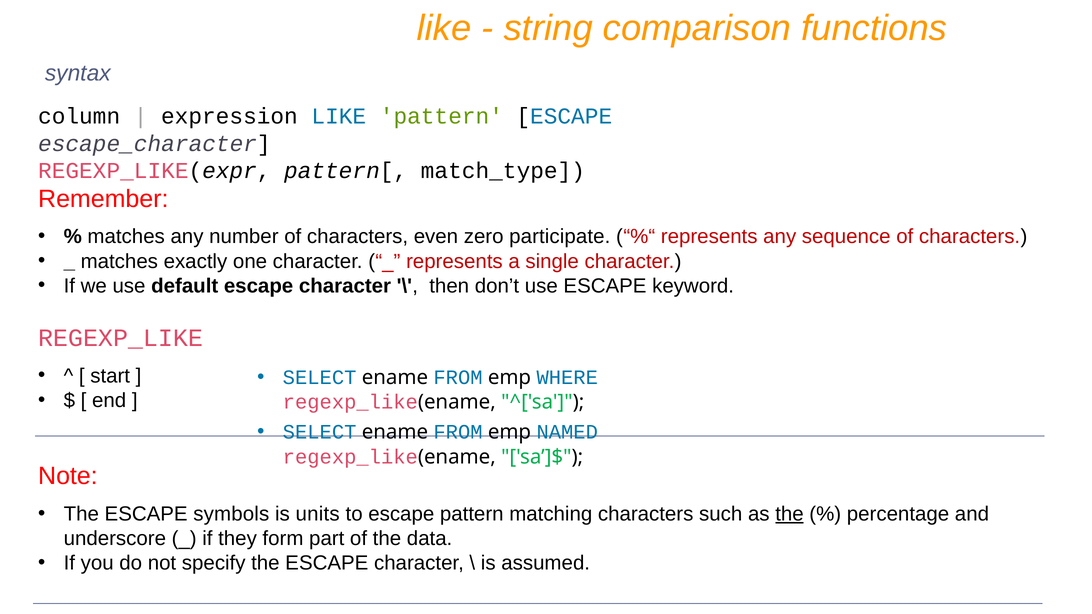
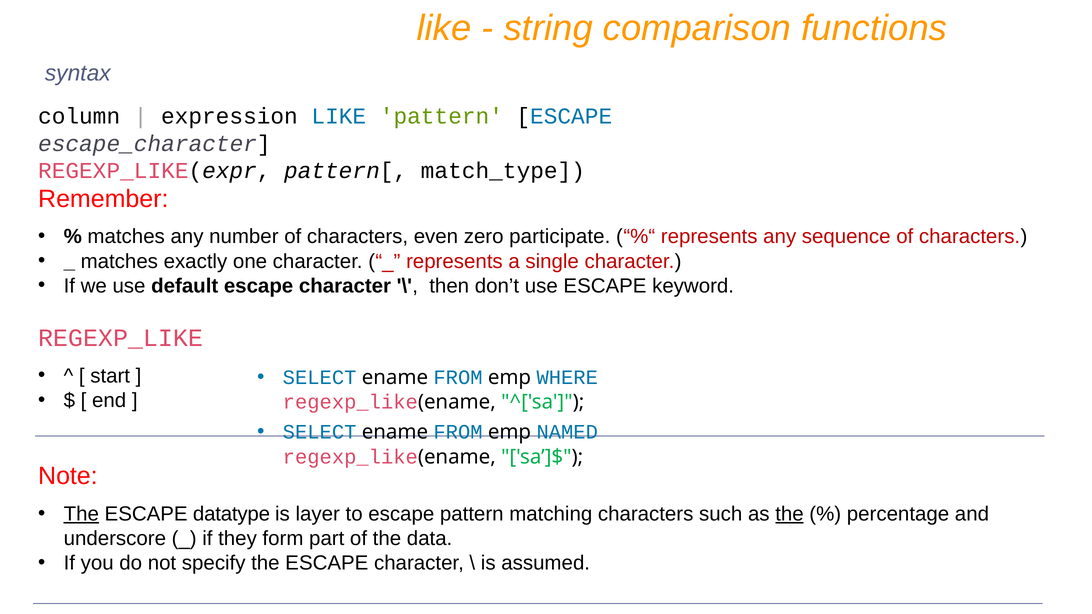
The underline: none -> present (81, 514)
symbols: symbols -> datatype (231, 514)
units: units -> layer (318, 514)
